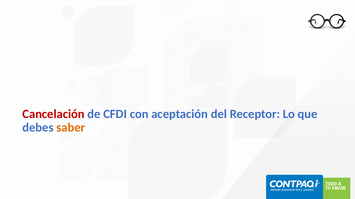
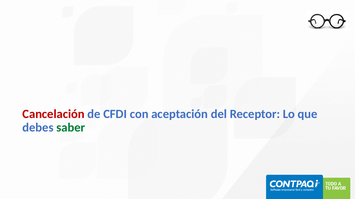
saber colour: orange -> green (71, 128)
